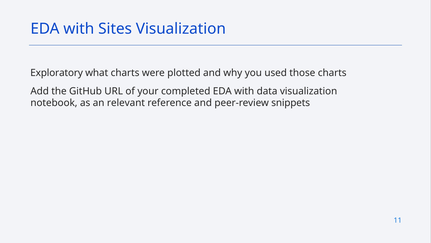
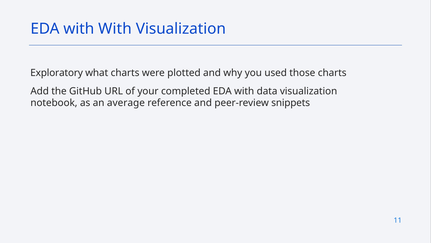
with Sites: Sites -> With (115, 29)
relevant: relevant -> average (126, 103)
